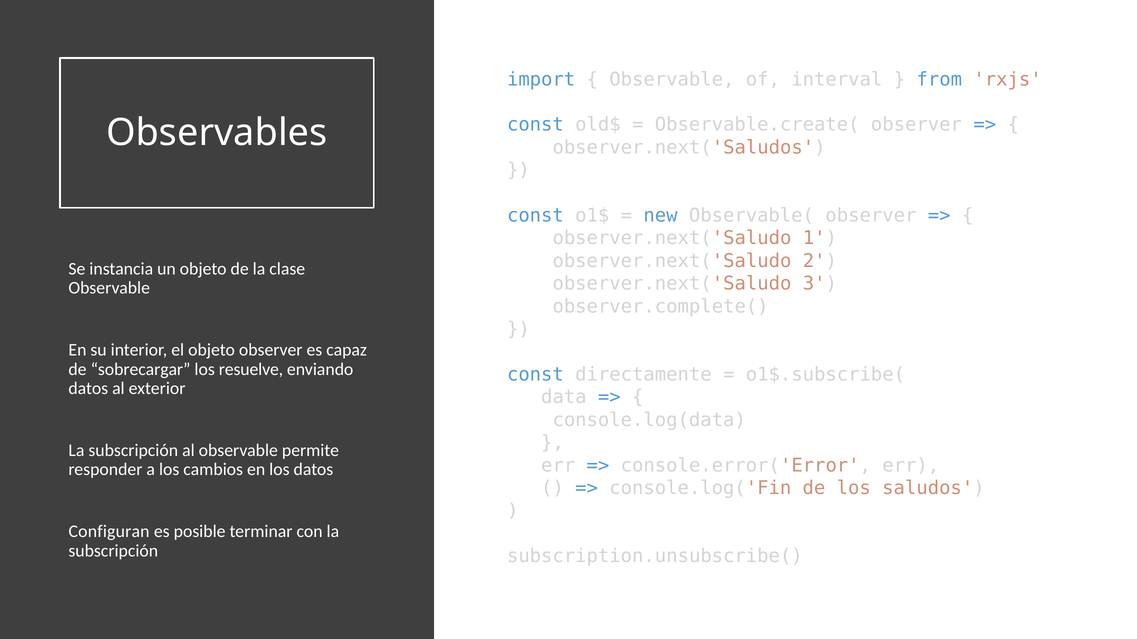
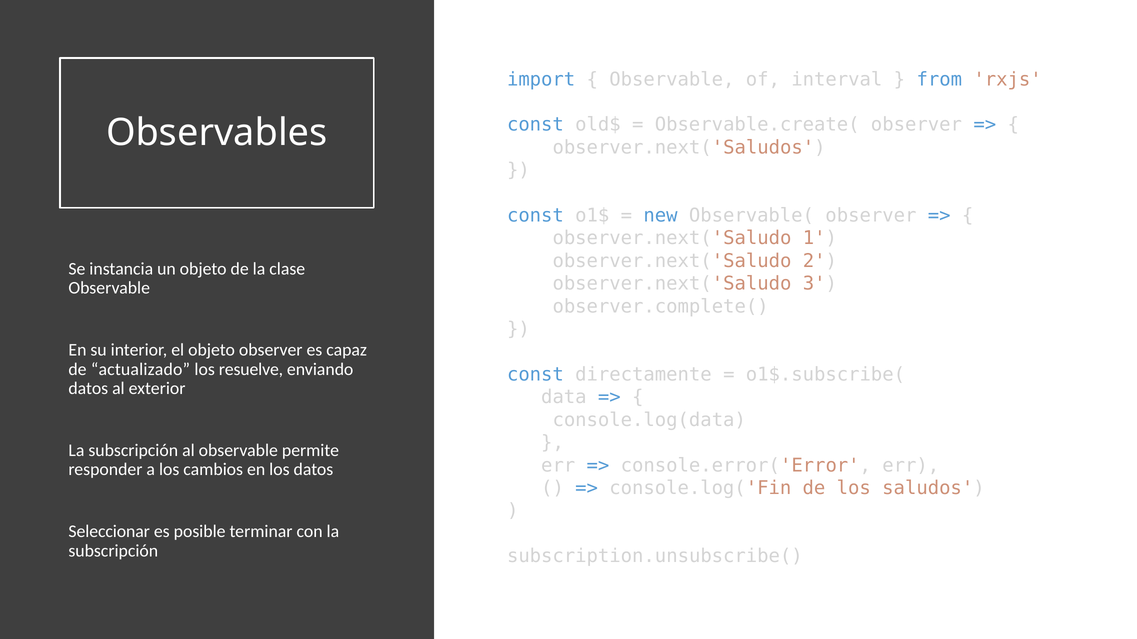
sobrecargar: sobrecargar -> actualizado (140, 370)
Configuran: Configuran -> Seleccionar (109, 532)
